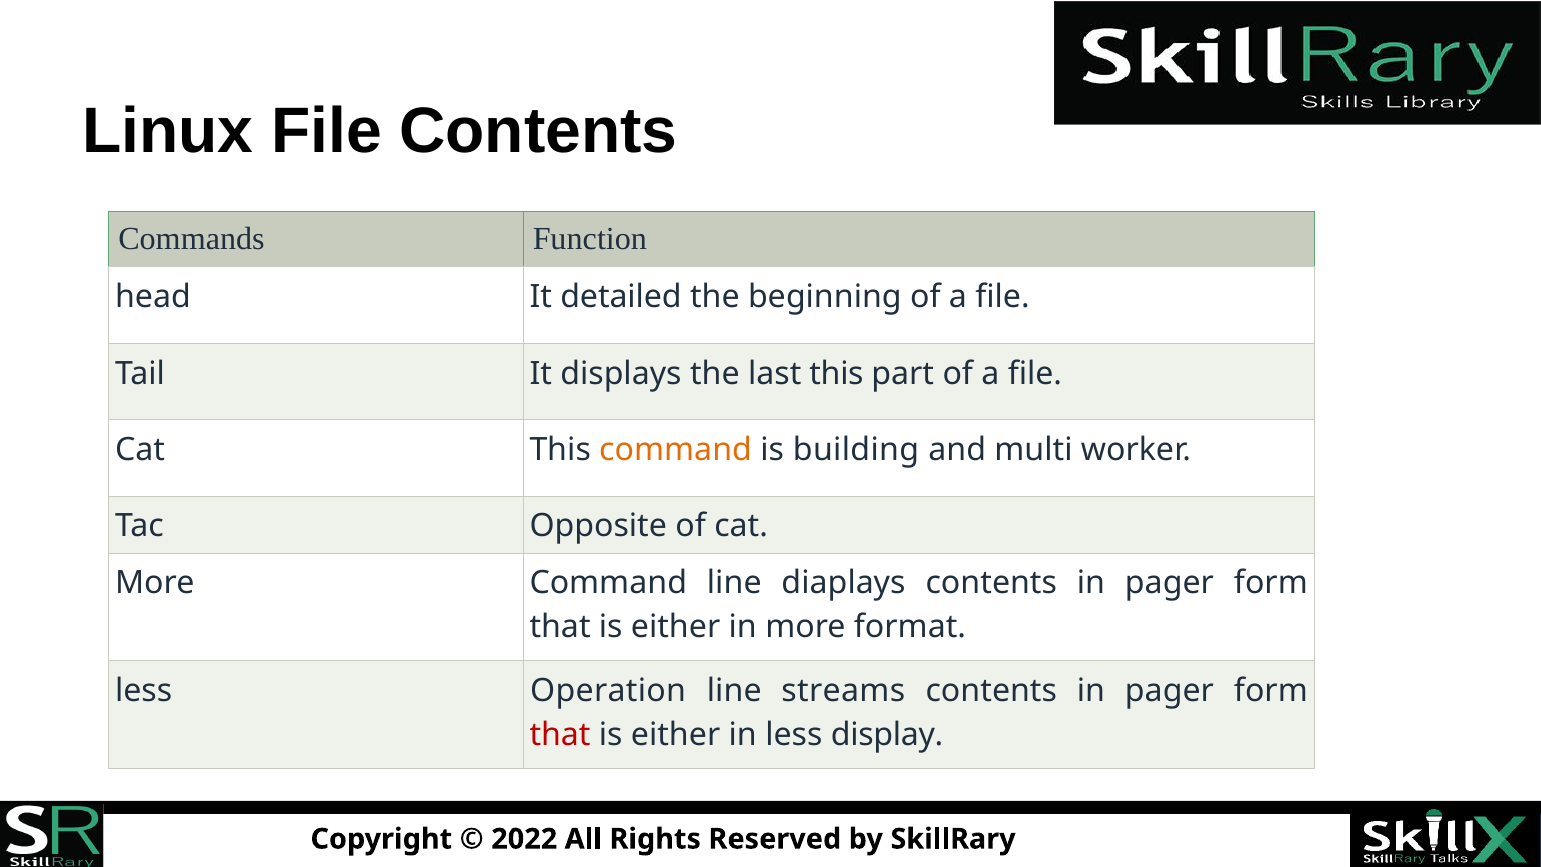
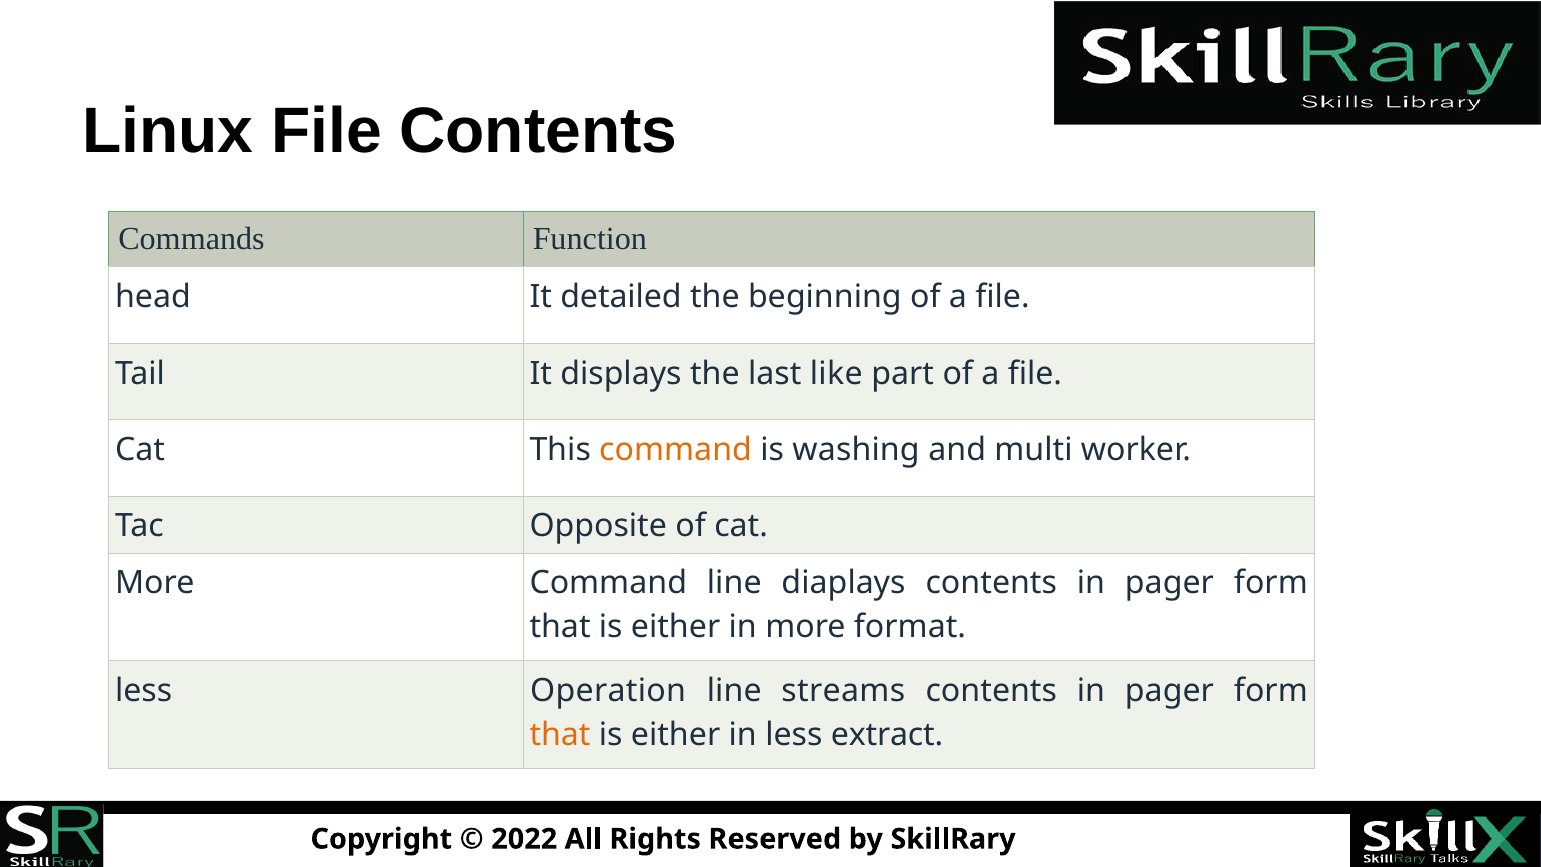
last this: this -> like (836, 373)
building: building -> washing (856, 450)
that colour: red -> orange (560, 735)
display: display -> extract (887, 735)
